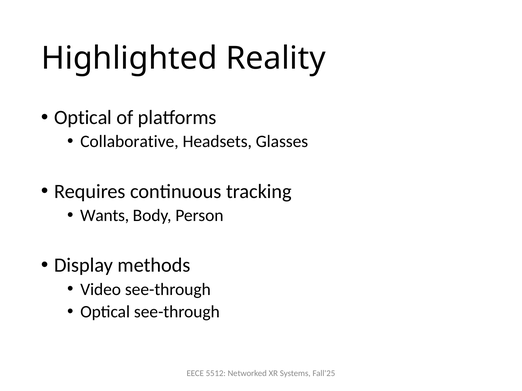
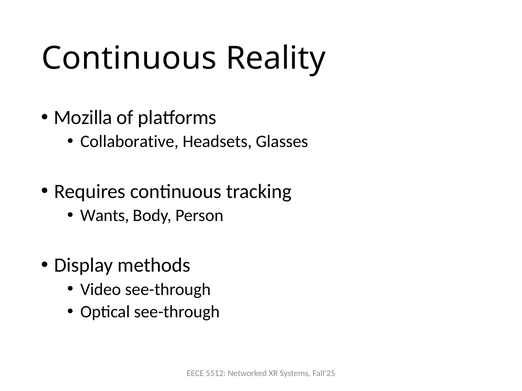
Highlighted: Highlighted -> Continuous (129, 58)
Optical: Optical -> Mozilla (83, 118)
